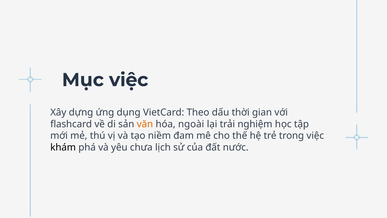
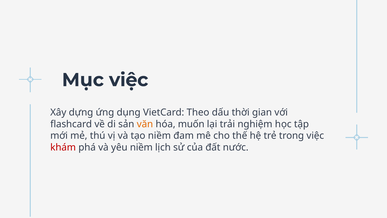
ngoài: ngoài -> muốn (191, 124)
khám colour: black -> red (63, 147)
yêu chưa: chưa -> niềm (141, 147)
